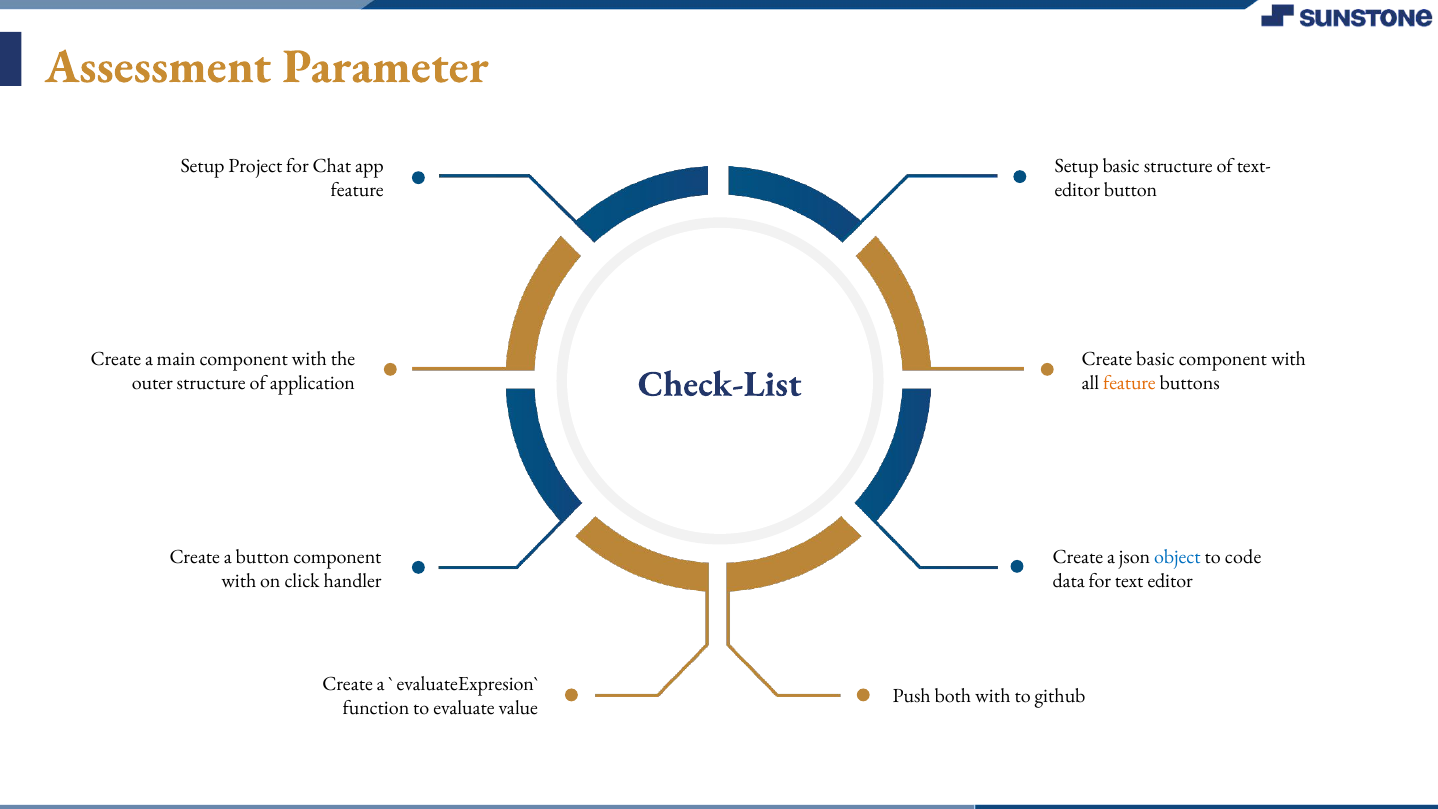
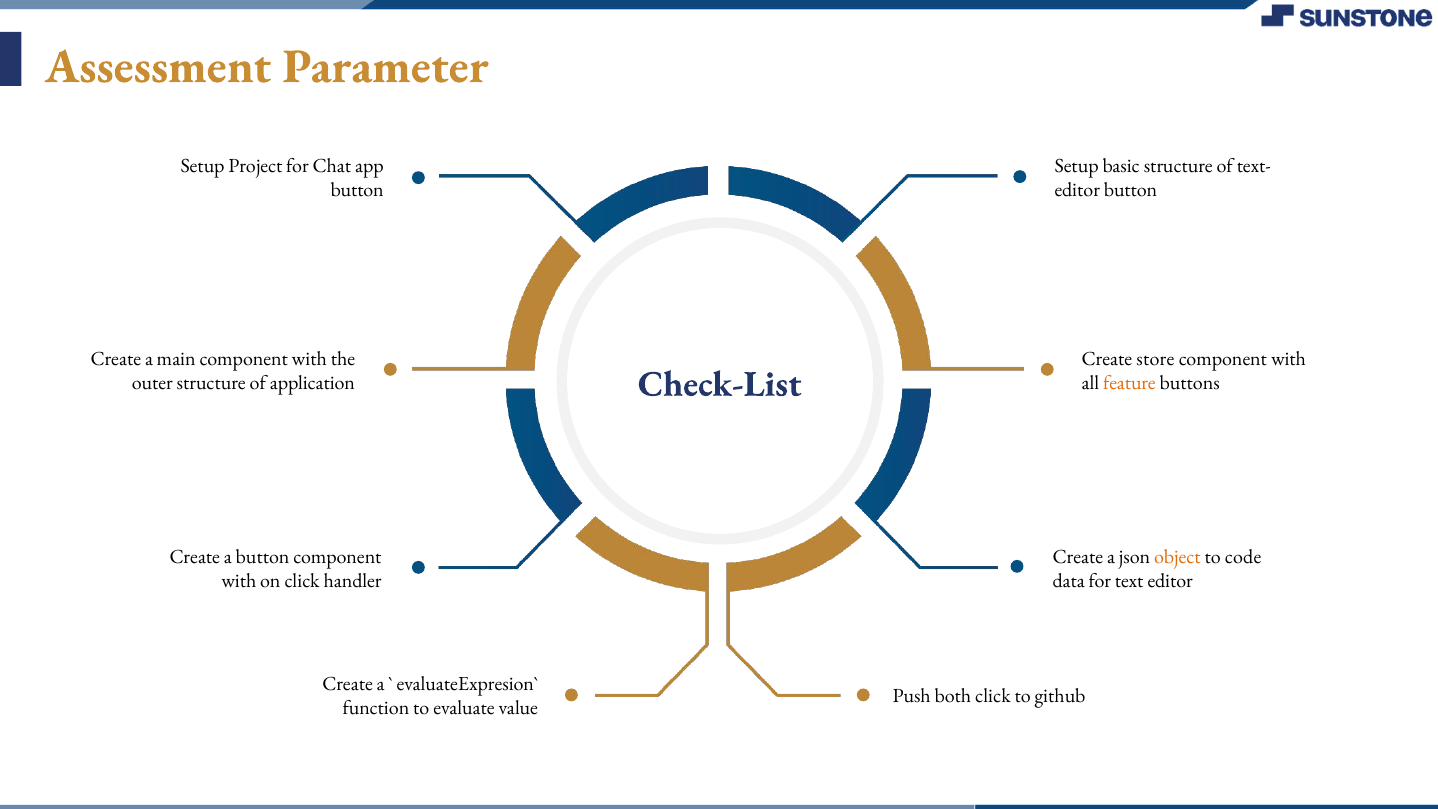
feature: feature -> button (357, 190)
Create basic: basic -> store (1155, 359)
object colour: blue -> orange (1177, 557)
both with: with -> click (993, 696)
